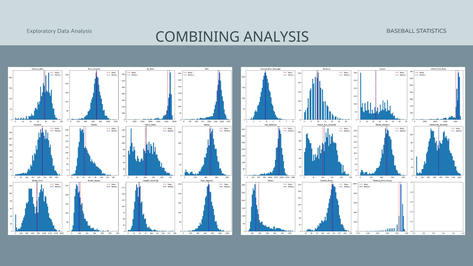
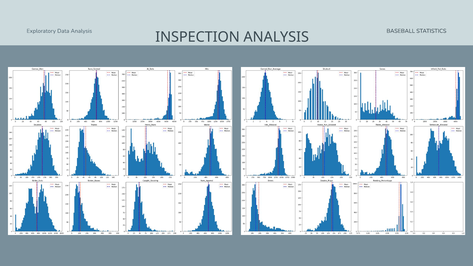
COMBINING: COMBINING -> INSPECTION (198, 37)
